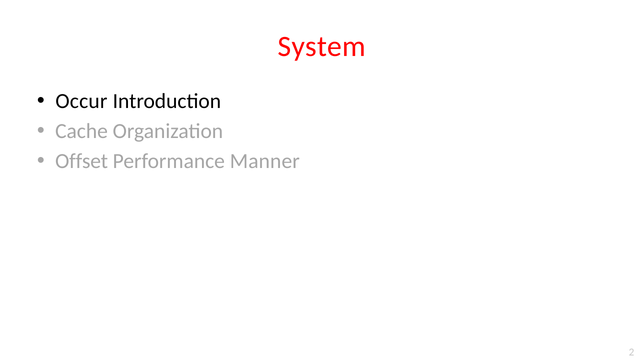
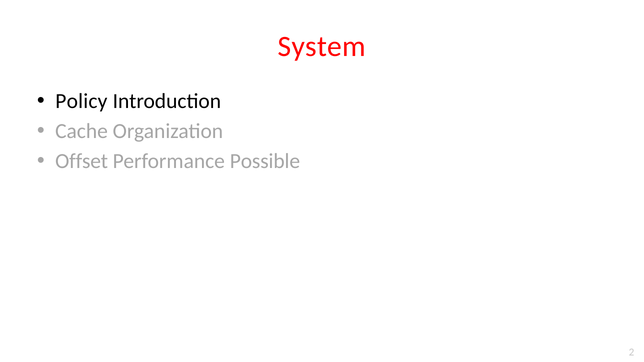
Occur: Occur -> Policy (81, 101)
Manner: Manner -> Possible (265, 161)
